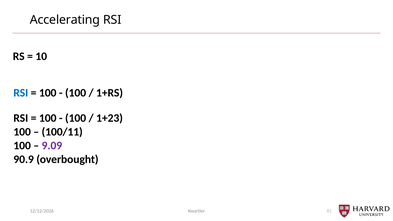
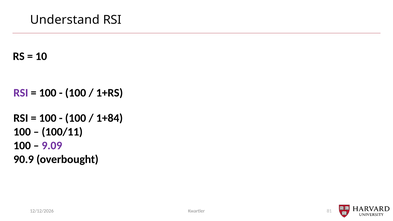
Accelerating: Accelerating -> Understand (65, 20)
RSI colour: blue -> purple (21, 93)
1+23: 1+23 -> 1+84 (109, 118)
